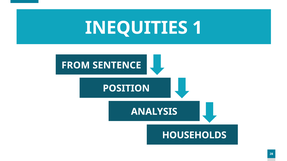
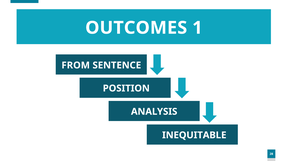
INEQUITIES: INEQUITIES -> OUTCOMES (136, 28)
HOUSEHOLDS: HOUSEHOLDS -> INEQUITABLE (194, 135)
